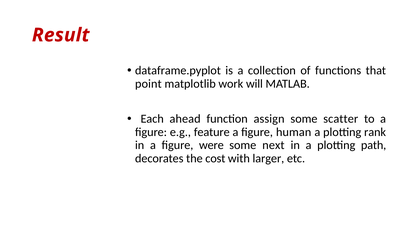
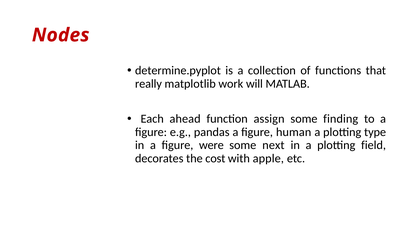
Result: Result -> Nodes (61, 35)
dataframe.pyplot: dataframe.pyplot -> determine.pyplot (178, 71)
point: point -> really (148, 84)
scatter: scatter -> finding (341, 119)
feature: feature -> pandas (212, 132)
rank: rank -> type (375, 132)
path: path -> field (374, 145)
larger: larger -> apple (268, 158)
